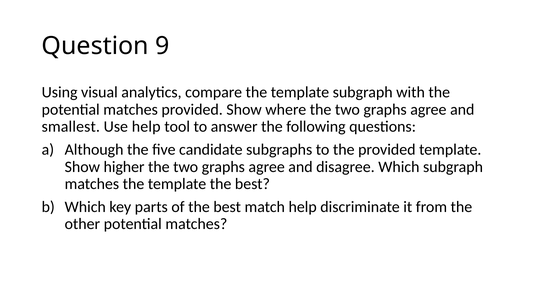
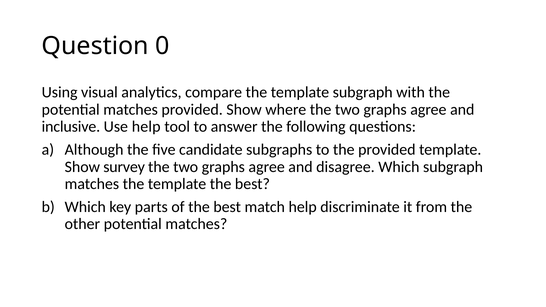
9: 9 -> 0 (162, 46)
smallest: smallest -> inclusive (71, 127)
higher: higher -> survey (124, 167)
